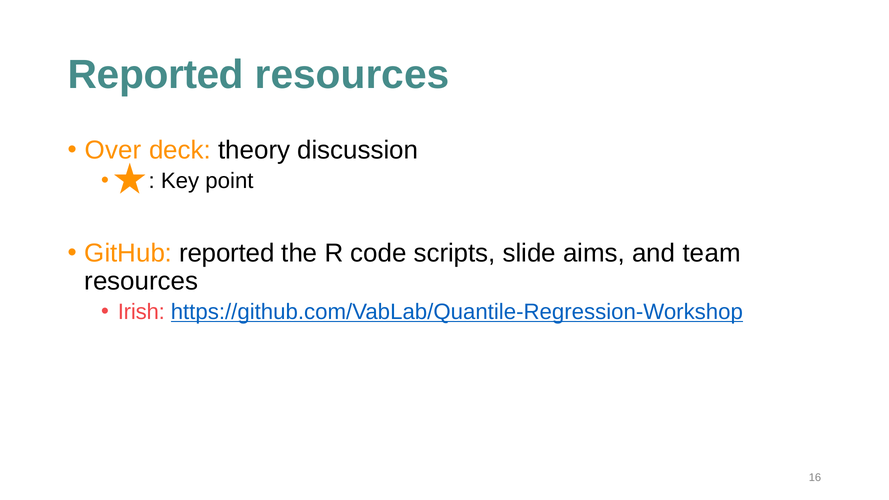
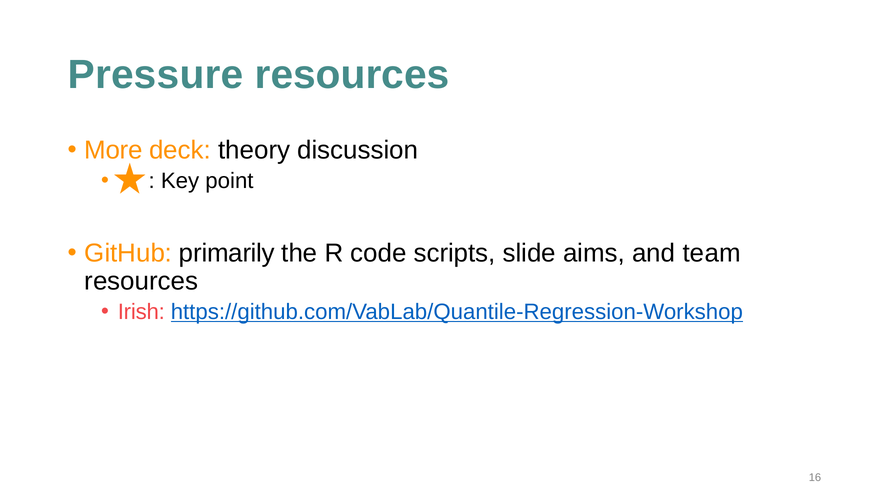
Reported: Reported -> Pressure (156, 75)
Over: Over -> More (113, 150)
GitHub reported: reported -> primarily (227, 253)
